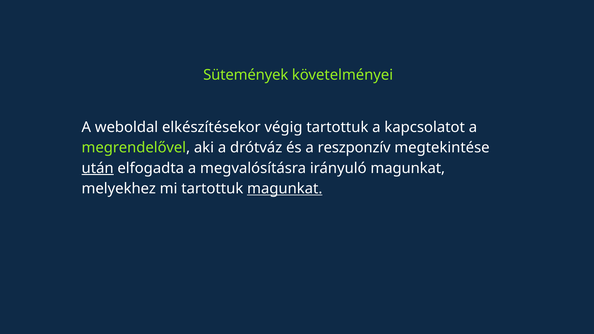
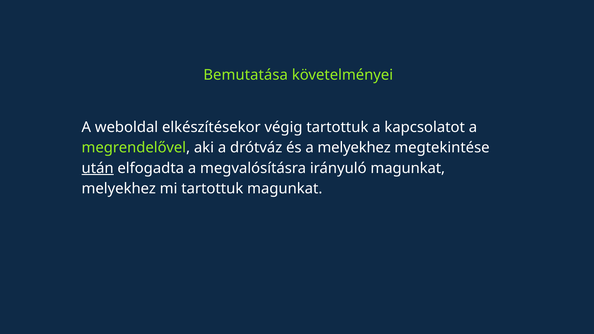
Sütemények: Sütemények -> Bemutatása (246, 75)
a reszponzív: reszponzív -> melyekhez (354, 148)
magunkat underline: present -> none (285, 189)
